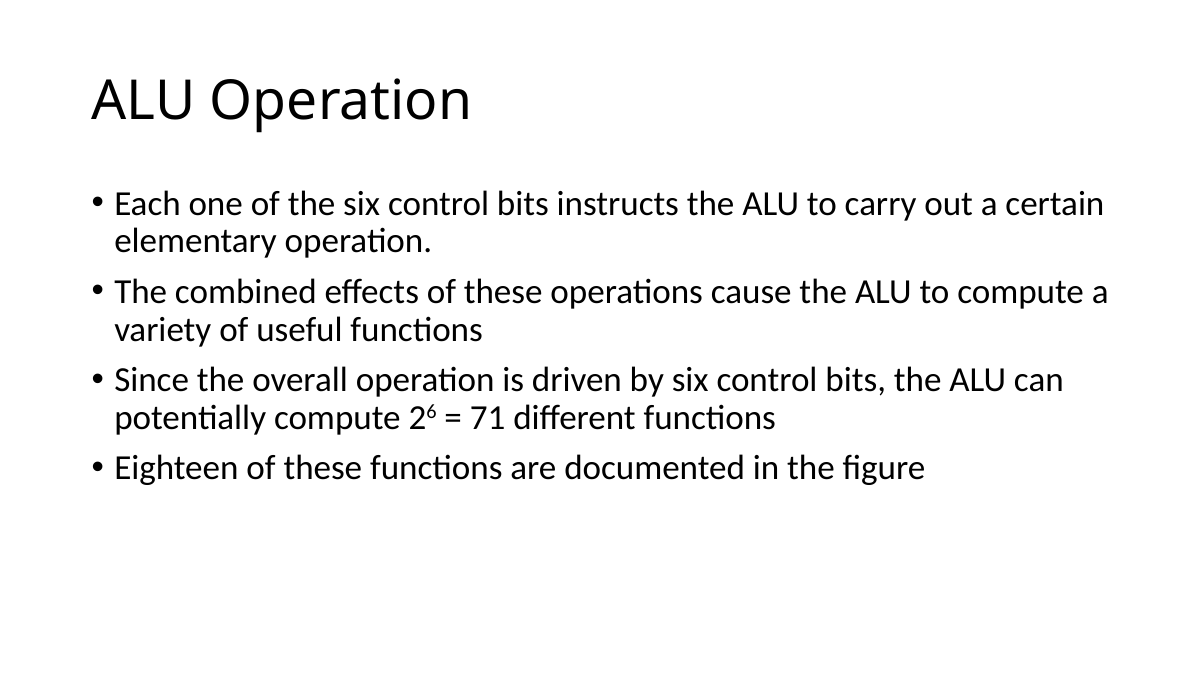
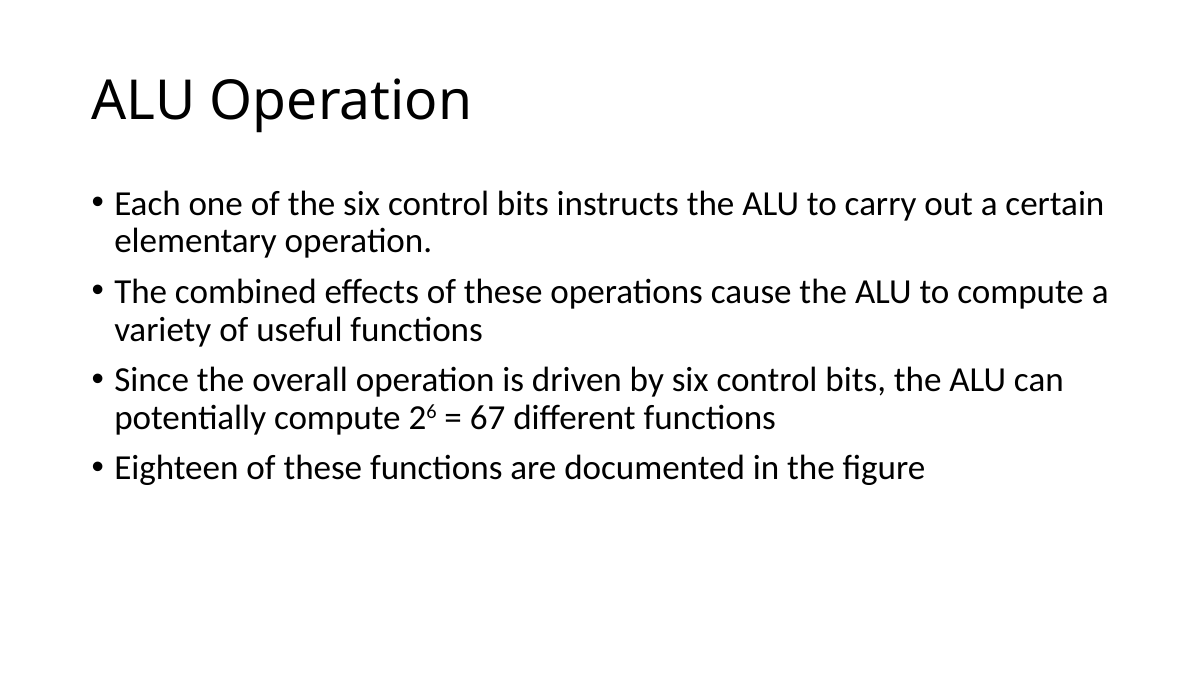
71: 71 -> 67 (488, 418)
